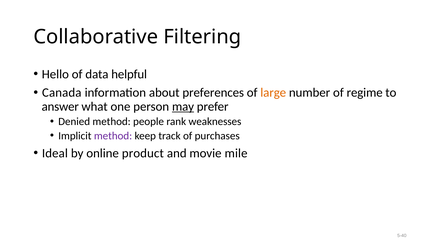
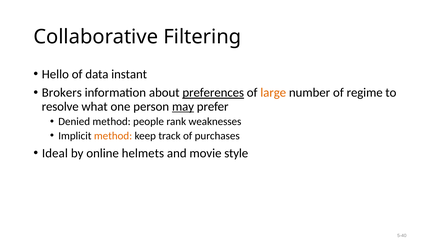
helpful: helpful -> instant (129, 74)
Canada: Canada -> Brokers (62, 93)
preferences underline: none -> present (213, 93)
answer: answer -> resolve (60, 107)
method colour: purple -> orange (113, 136)
product: product -> helmets (143, 153)
mile: mile -> style (236, 153)
